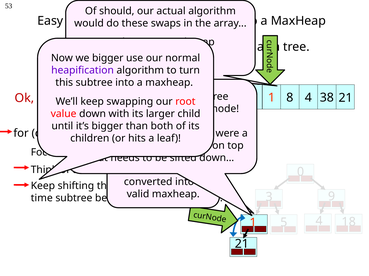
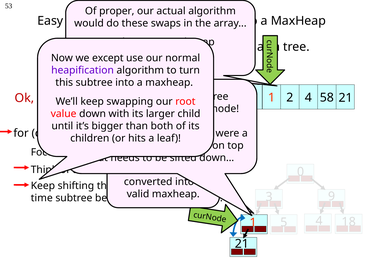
should: should -> proper (117, 11)
we bigger: bigger -> except (108, 58)
8: 8 -> 2 (290, 98)
38: 38 -> 58 (327, 98)
